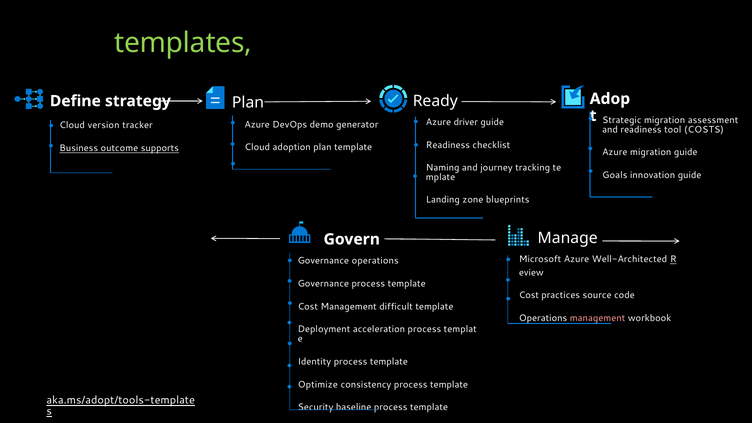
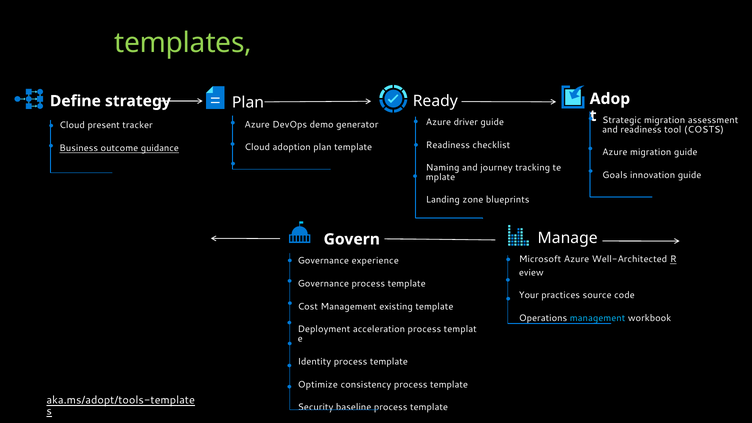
version: version -> present (104, 125)
supports: supports -> guidance (160, 148)
Governance operations: operations -> experience (375, 261)
Cost: Cost -> Your (529, 295)
difficult: difficult -> existing (396, 306)
management colour: pink -> light blue (598, 318)
